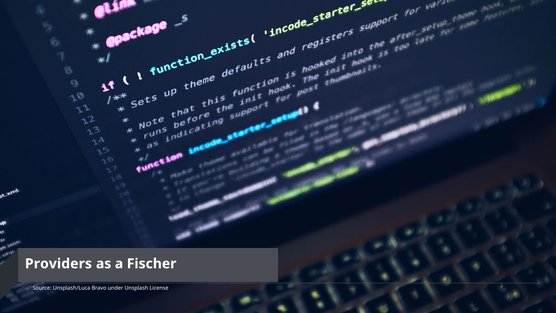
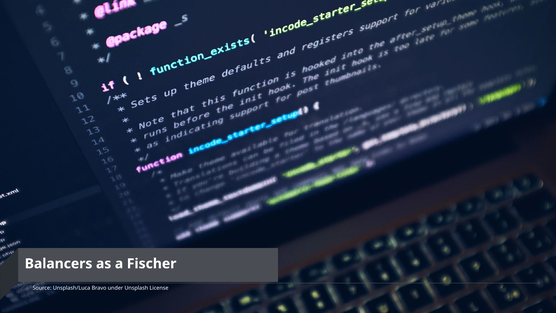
Providers: Providers -> Balancers (59, 263)
